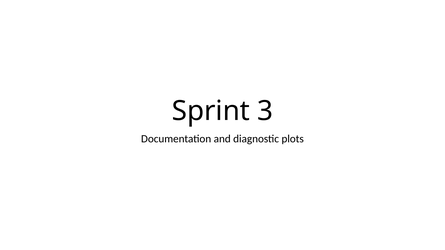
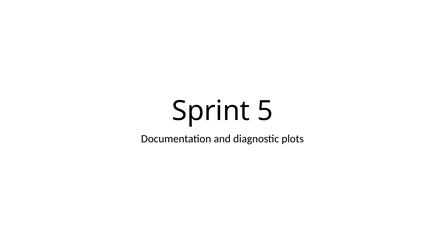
3: 3 -> 5 (265, 111)
